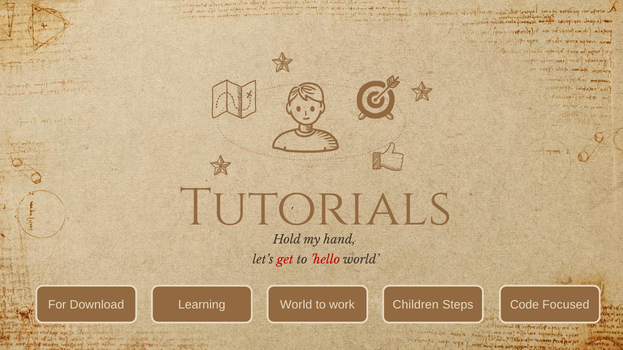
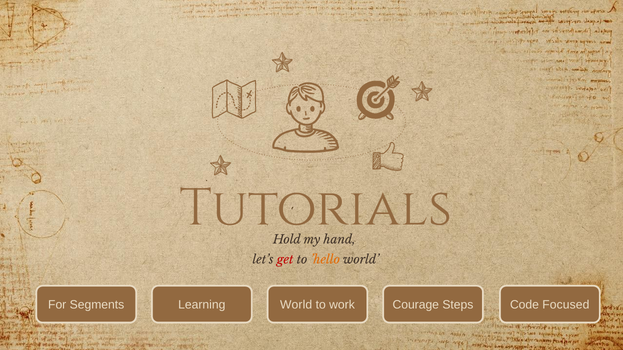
’hello colour: red -> orange (325, 260)
Download: Download -> Segments (97, 305)
Children: Children -> Courage (416, 305)
